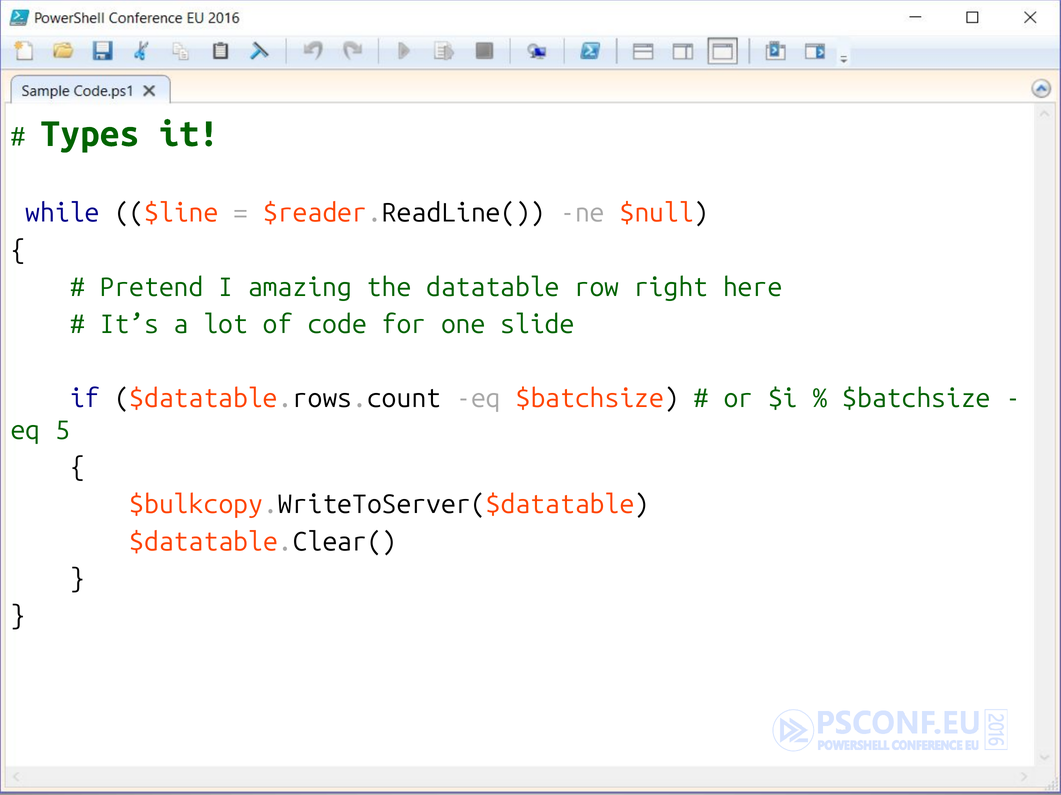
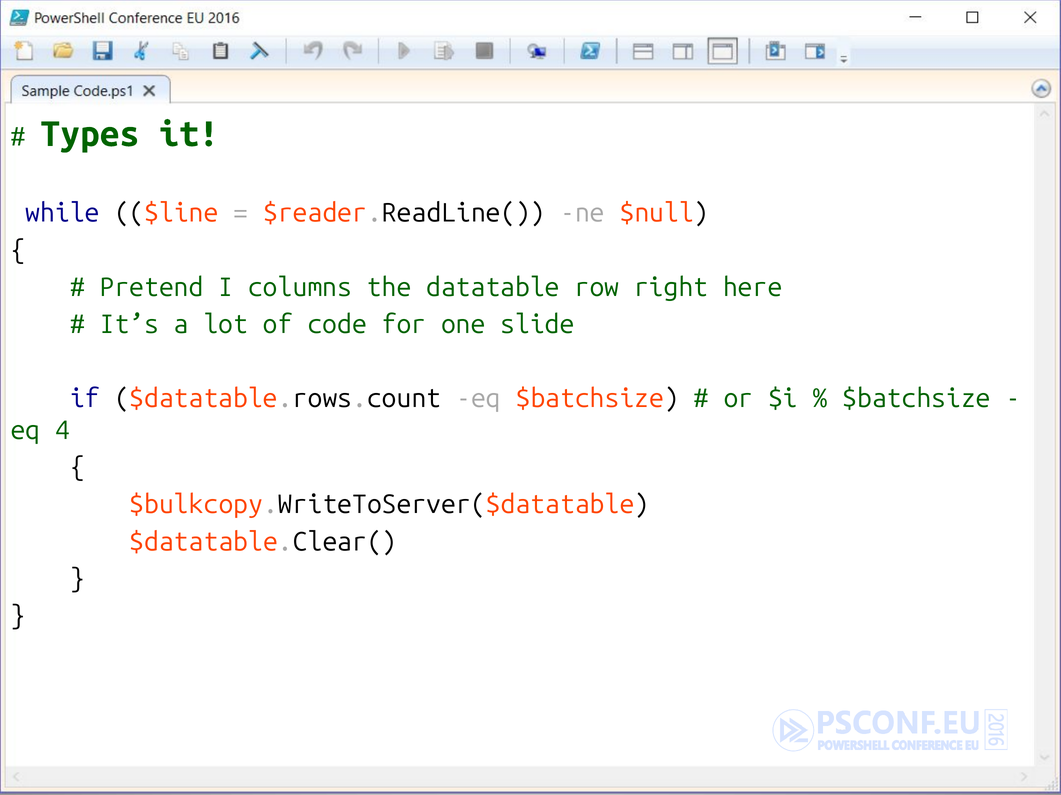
amazing: amazing -> columns (300, 288)
5: 5 -> 4 (63, 431)
